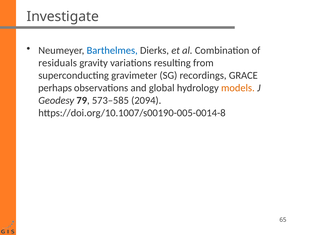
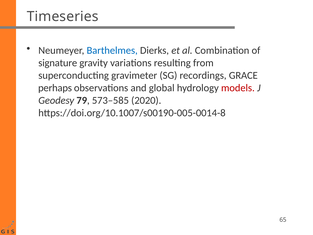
Investigate: Investigate -> Timeseries (63, 17)
residuals: residuals -> signature (58, 63)
models colour: orange -> red (238, 88)
2094: 2094 -> 2020 (146, 100)
